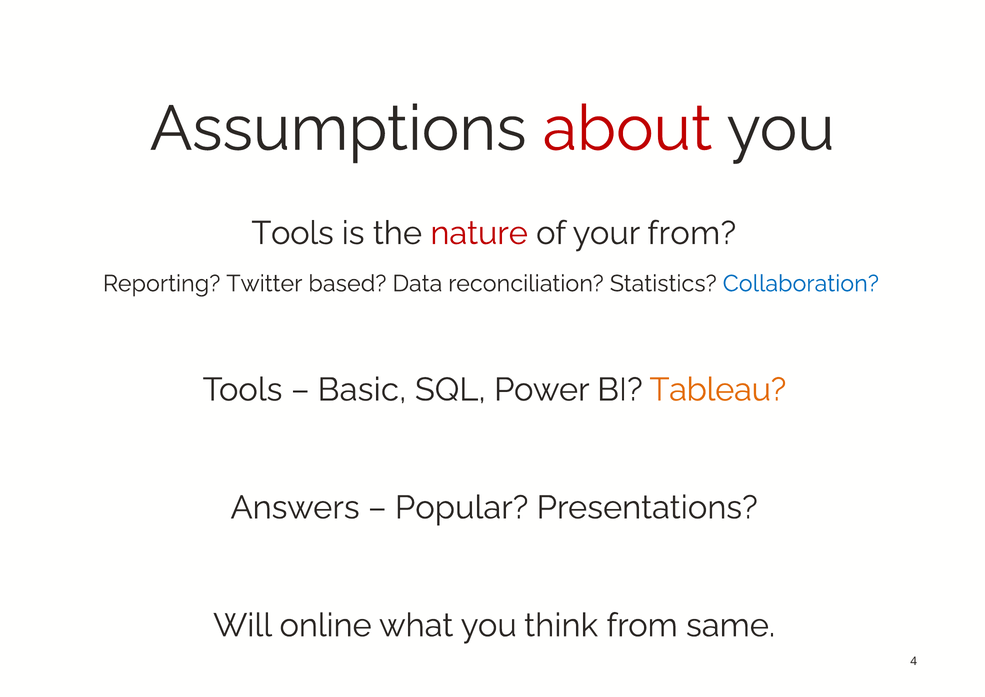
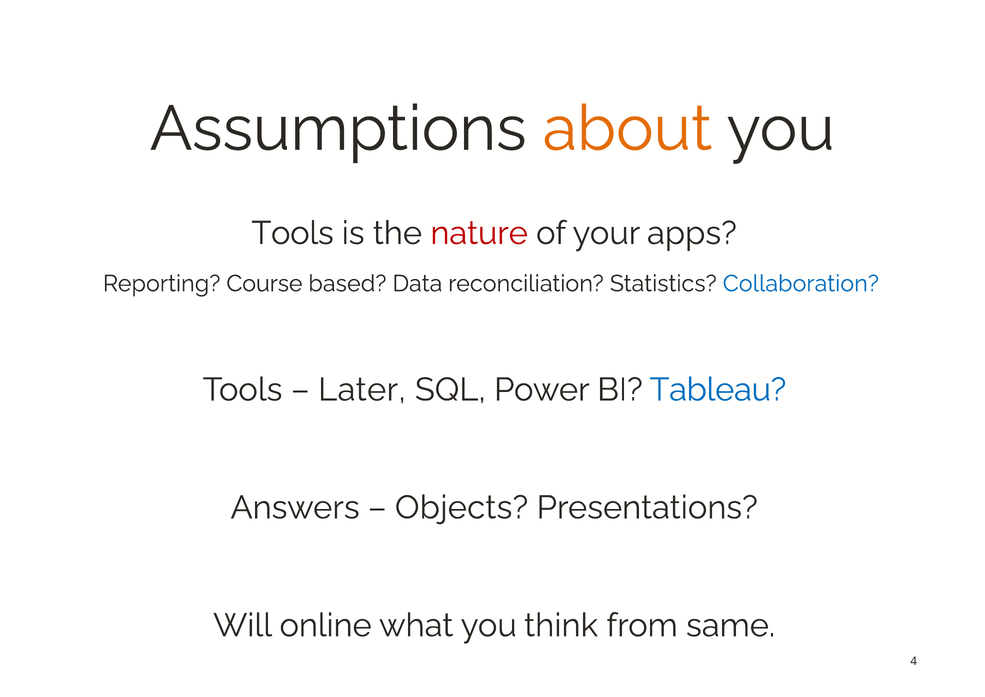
about colour: red -> orange (627, 129)
your from: from -> apps (692, 233)
Twitter: Twitter -> Course (264, 283)
Basic: Basic -> Later (362, 389)
Tableau colour: orange -> blue (718, 389)
Popular: Popular -> Objects (462, 507)
